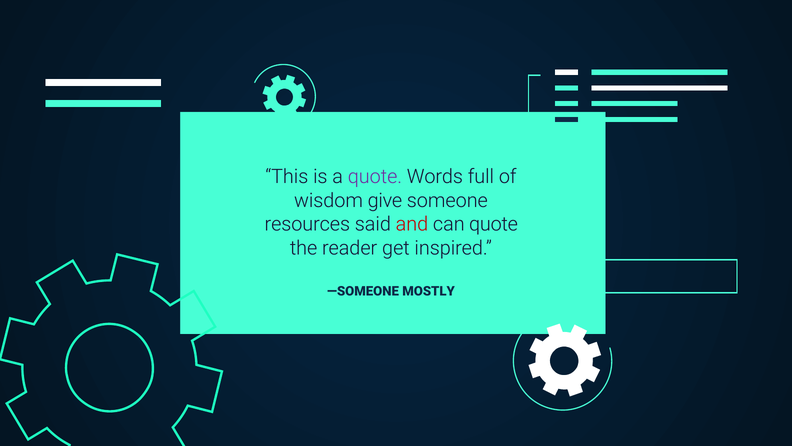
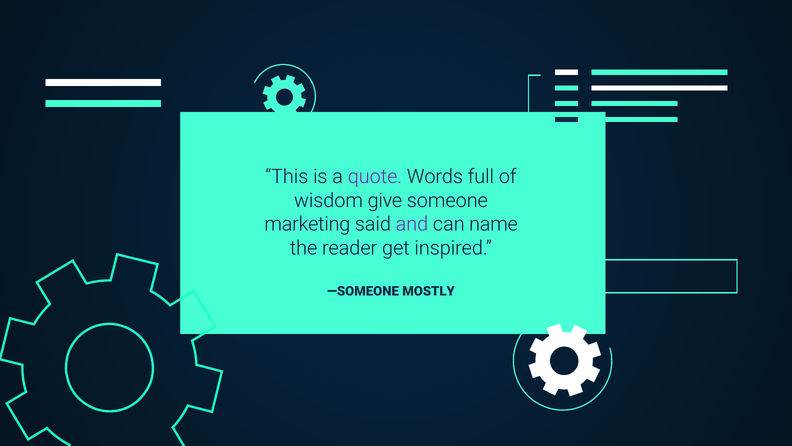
resources: resources -> marketing (307, 224)
and colour: red -> purple (412, 224)
can quote: quote -> name (494, 224)
